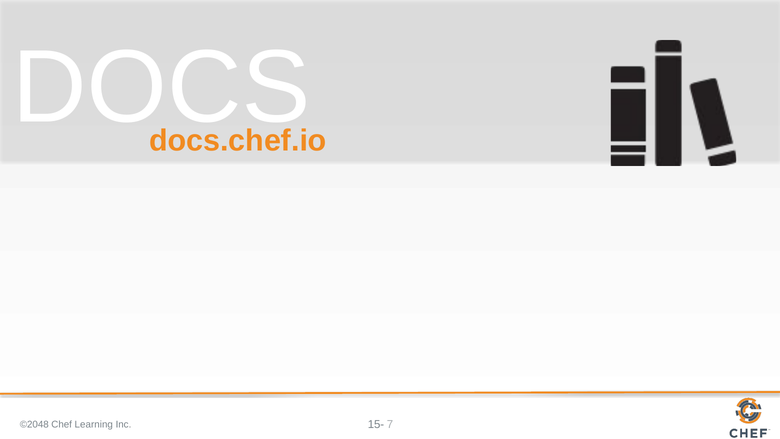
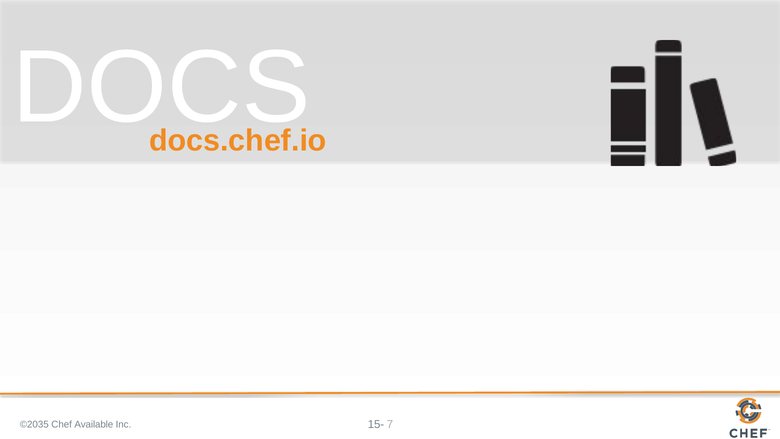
©2048: ©2048 -> ©2035 (34, 425)
Learning: Learning -> Available (94, 425)
